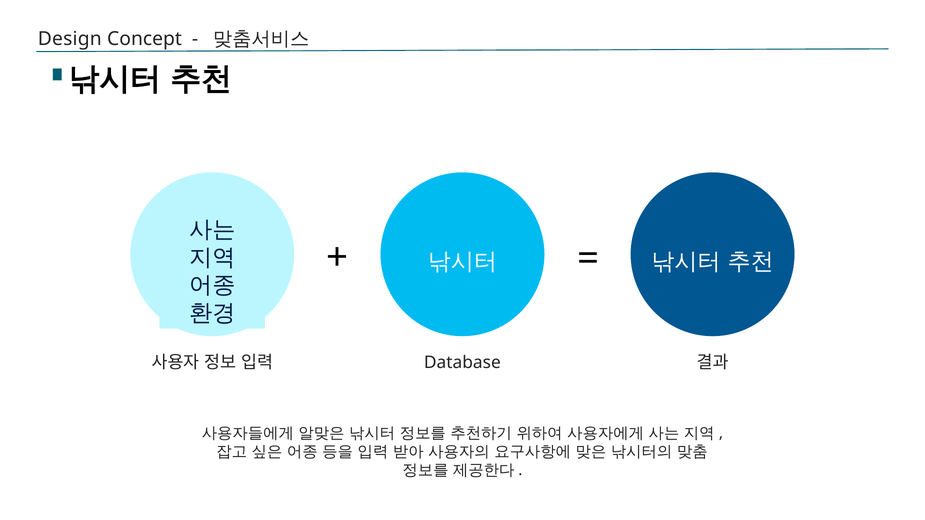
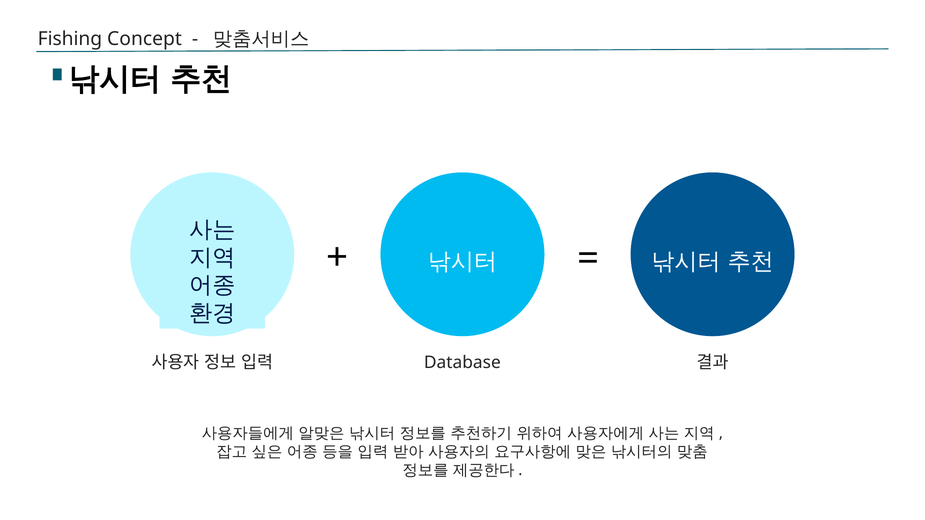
Design: Design -> Fishing (70, 39)
